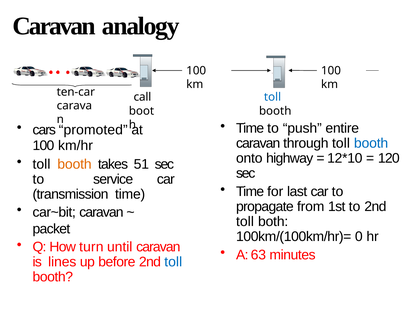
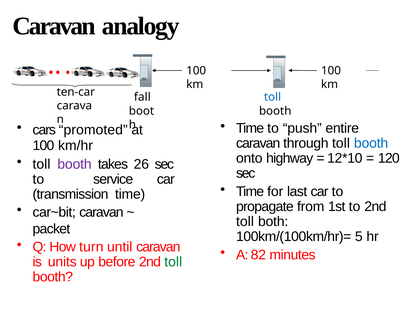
call: call -> fall (142, 97)
booth colour: orange -> purple (75, 165)
51: 51 -> 26 (141, 165)
0: 0 -> 5 (359, 237)
63: 63 -> 82 (258, 256)
lines: lines -> units (62, 263)
toll colour: blue -> green (173, 263)
